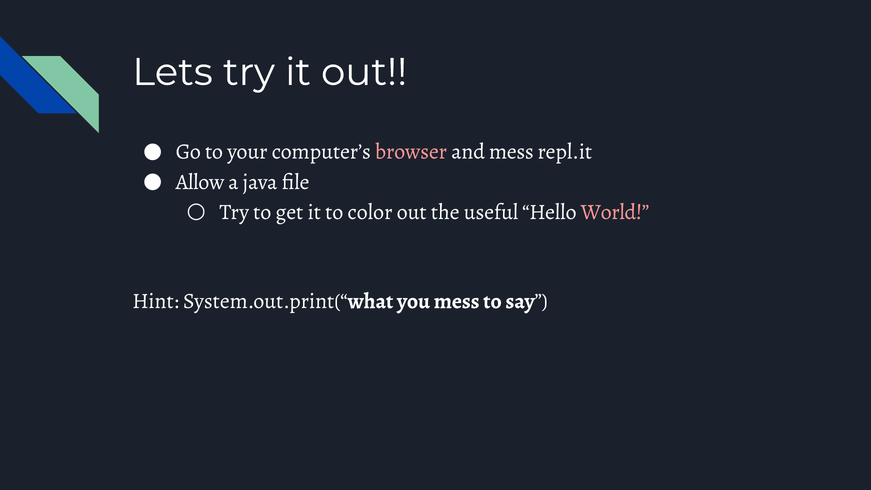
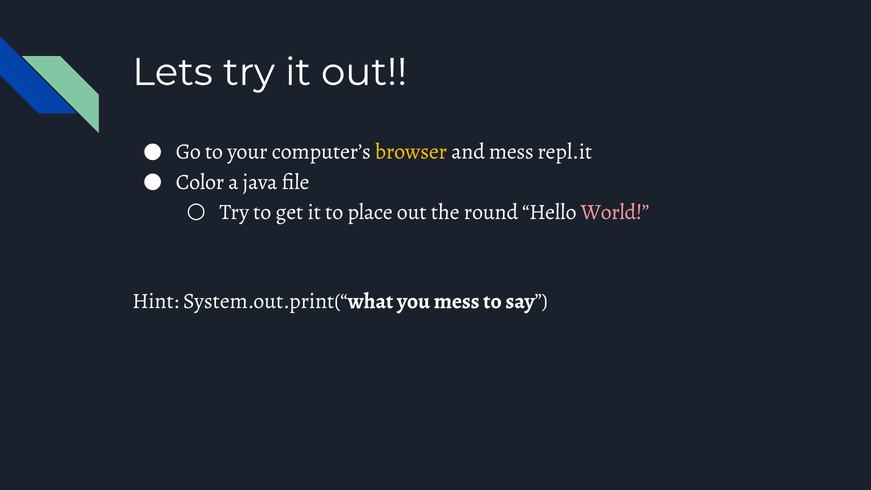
browser colour: pink -> yellow (411, 152)
Allow: Allow -> Color (200, 182)
color: color -> place (370, 212)
useful: useful -> round (491, 212)
